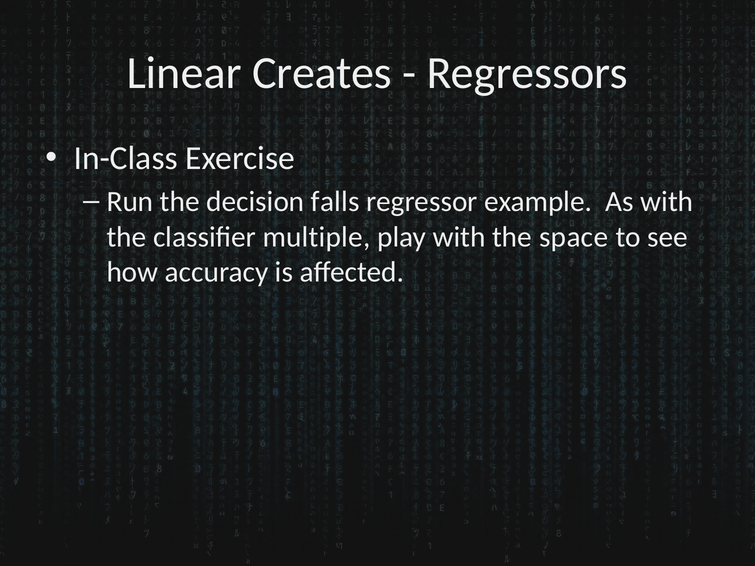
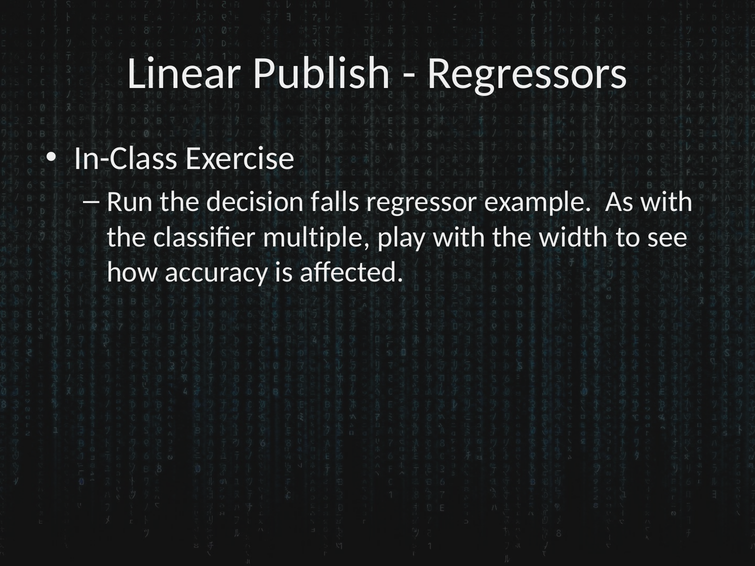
Creates: Creates -> Publish (322, 73)
space: space -> width (574, 237)
